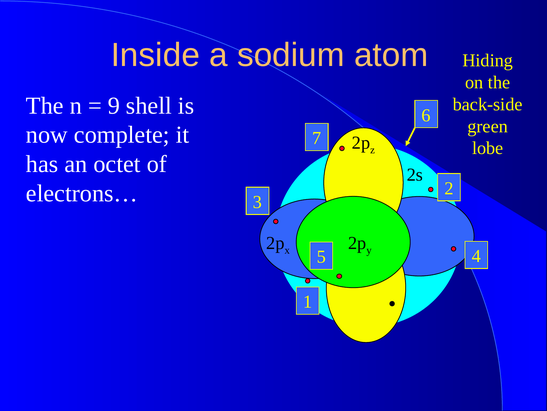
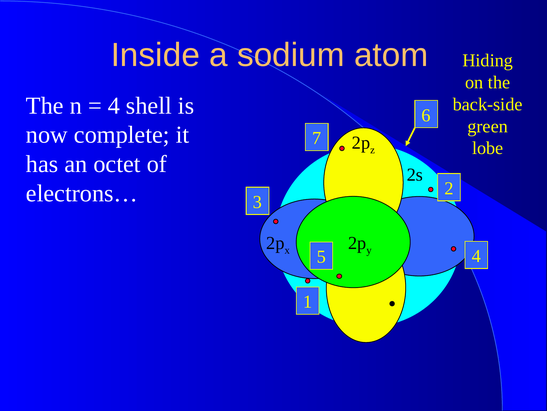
9: 9 -> 4 (114, 105)
